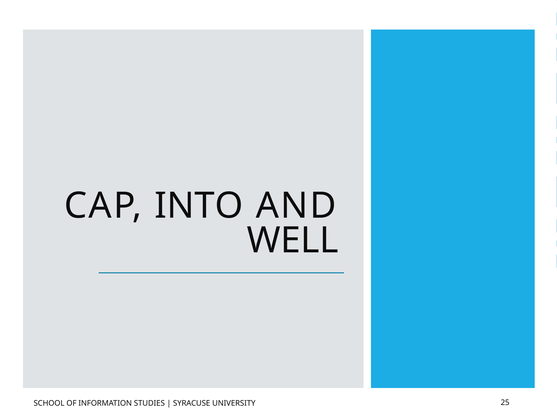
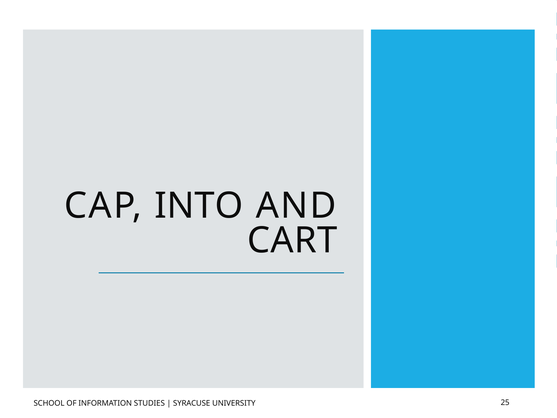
WELL: WELL -> CART (292, 240)
